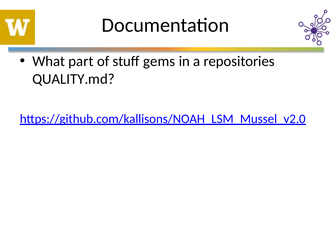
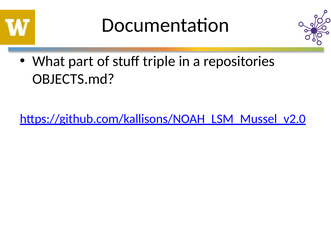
gems: gems -> triple (159, 61)
QUALITY.md: QUALITY.md -> OBJECTS.md (73, 79)
